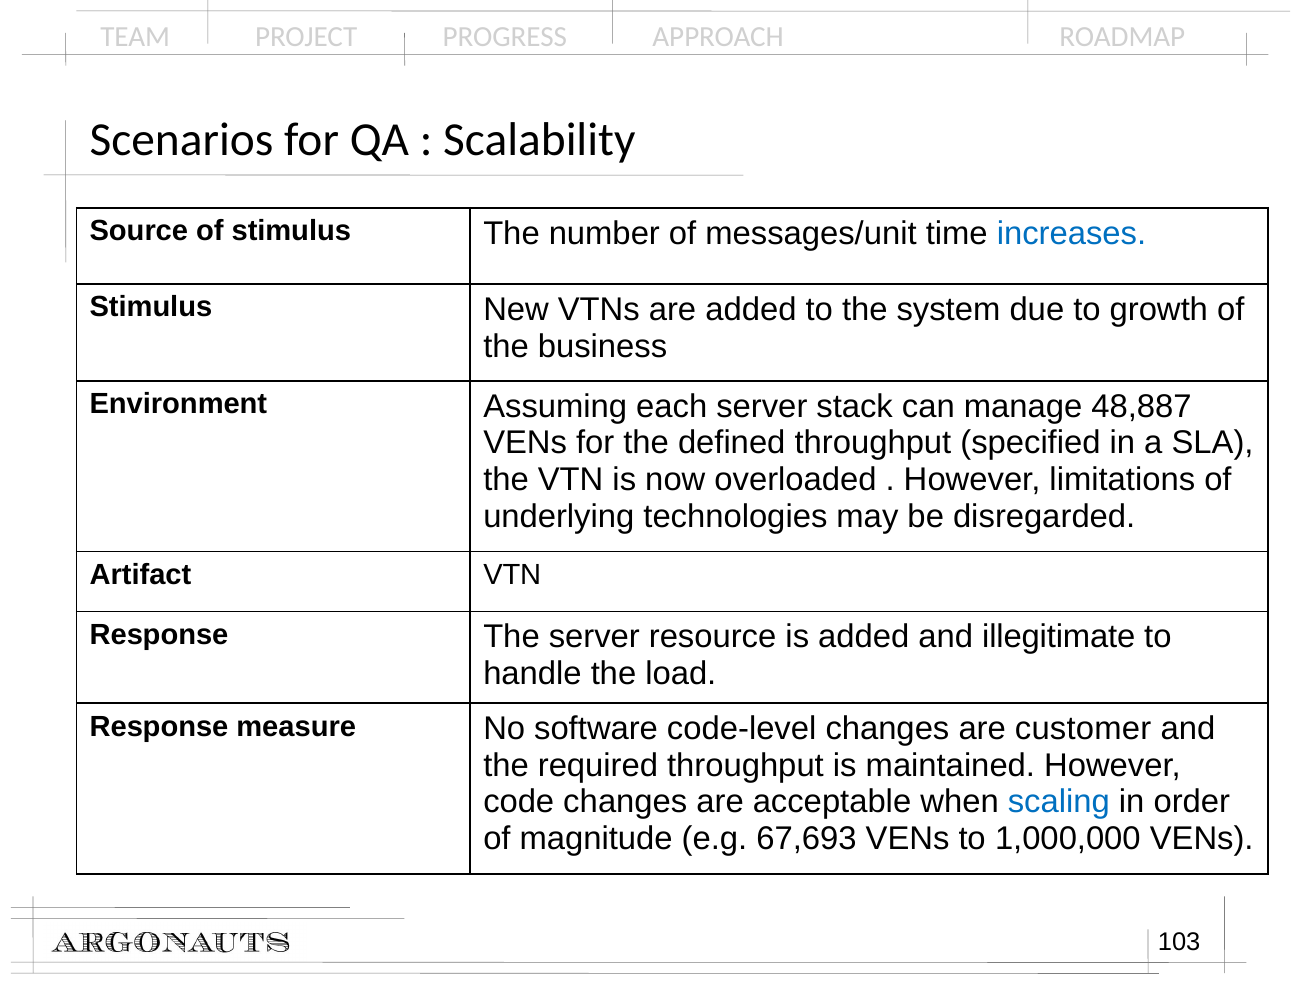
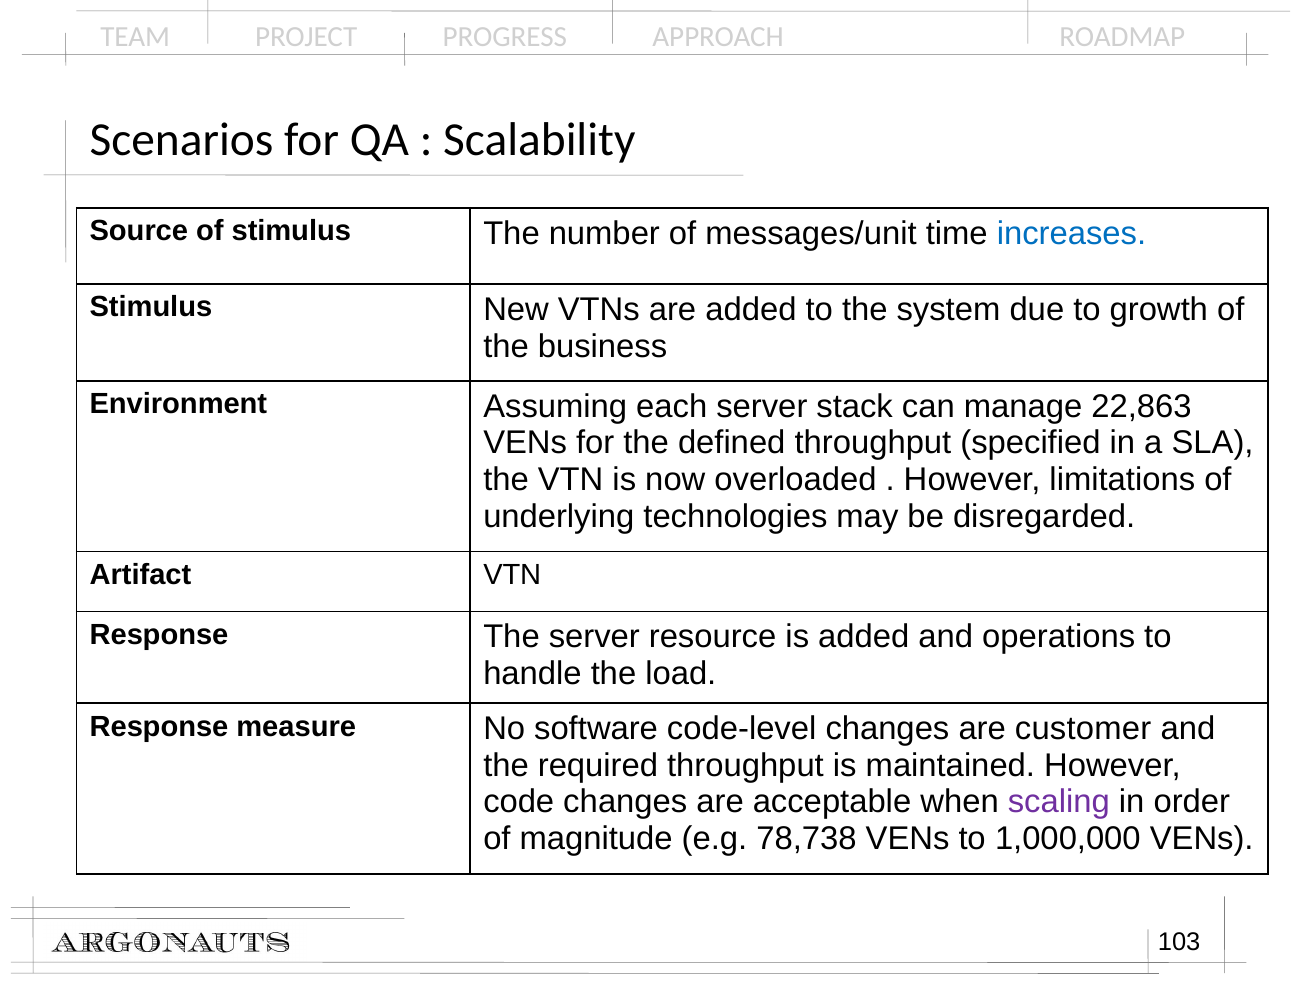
48,887: 48,887 -> 22,863 (1142, 406)
illegitimate: illegitimate -> operations (1059, 637)
scaling colour: blue -> purple (1059, 802)
67,693: 67,693 -> 78,738 (806, 839)
